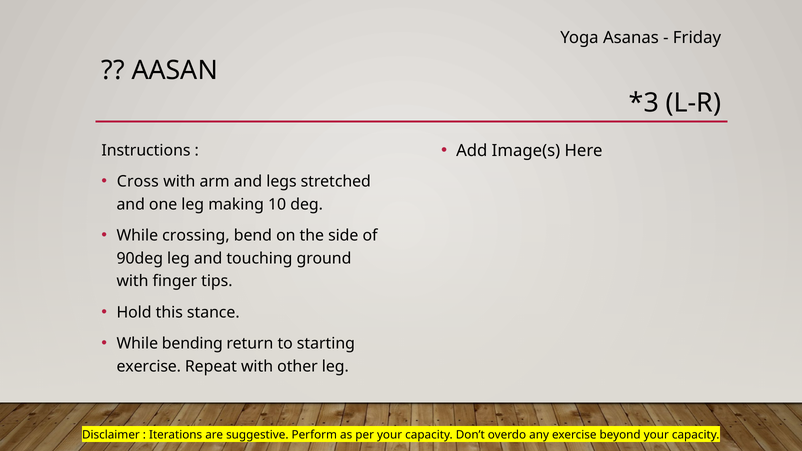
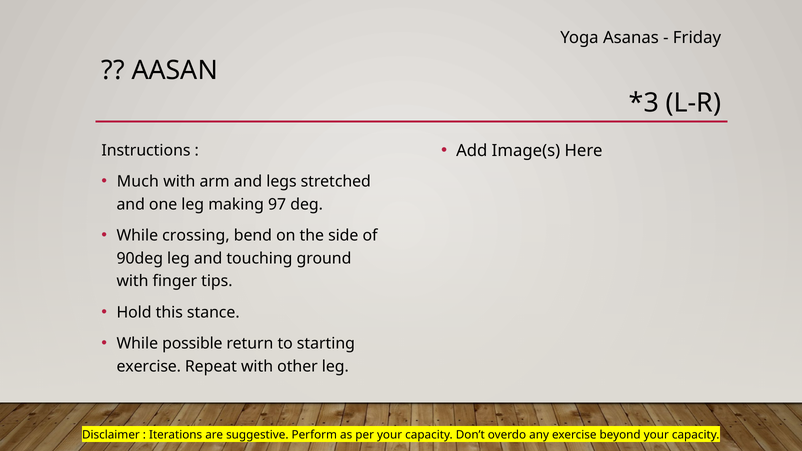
Cross: Cross -> Much (138, 182)
10: 10 -> 97 (277, 204)
bending: bending -> possible (192, 344)
